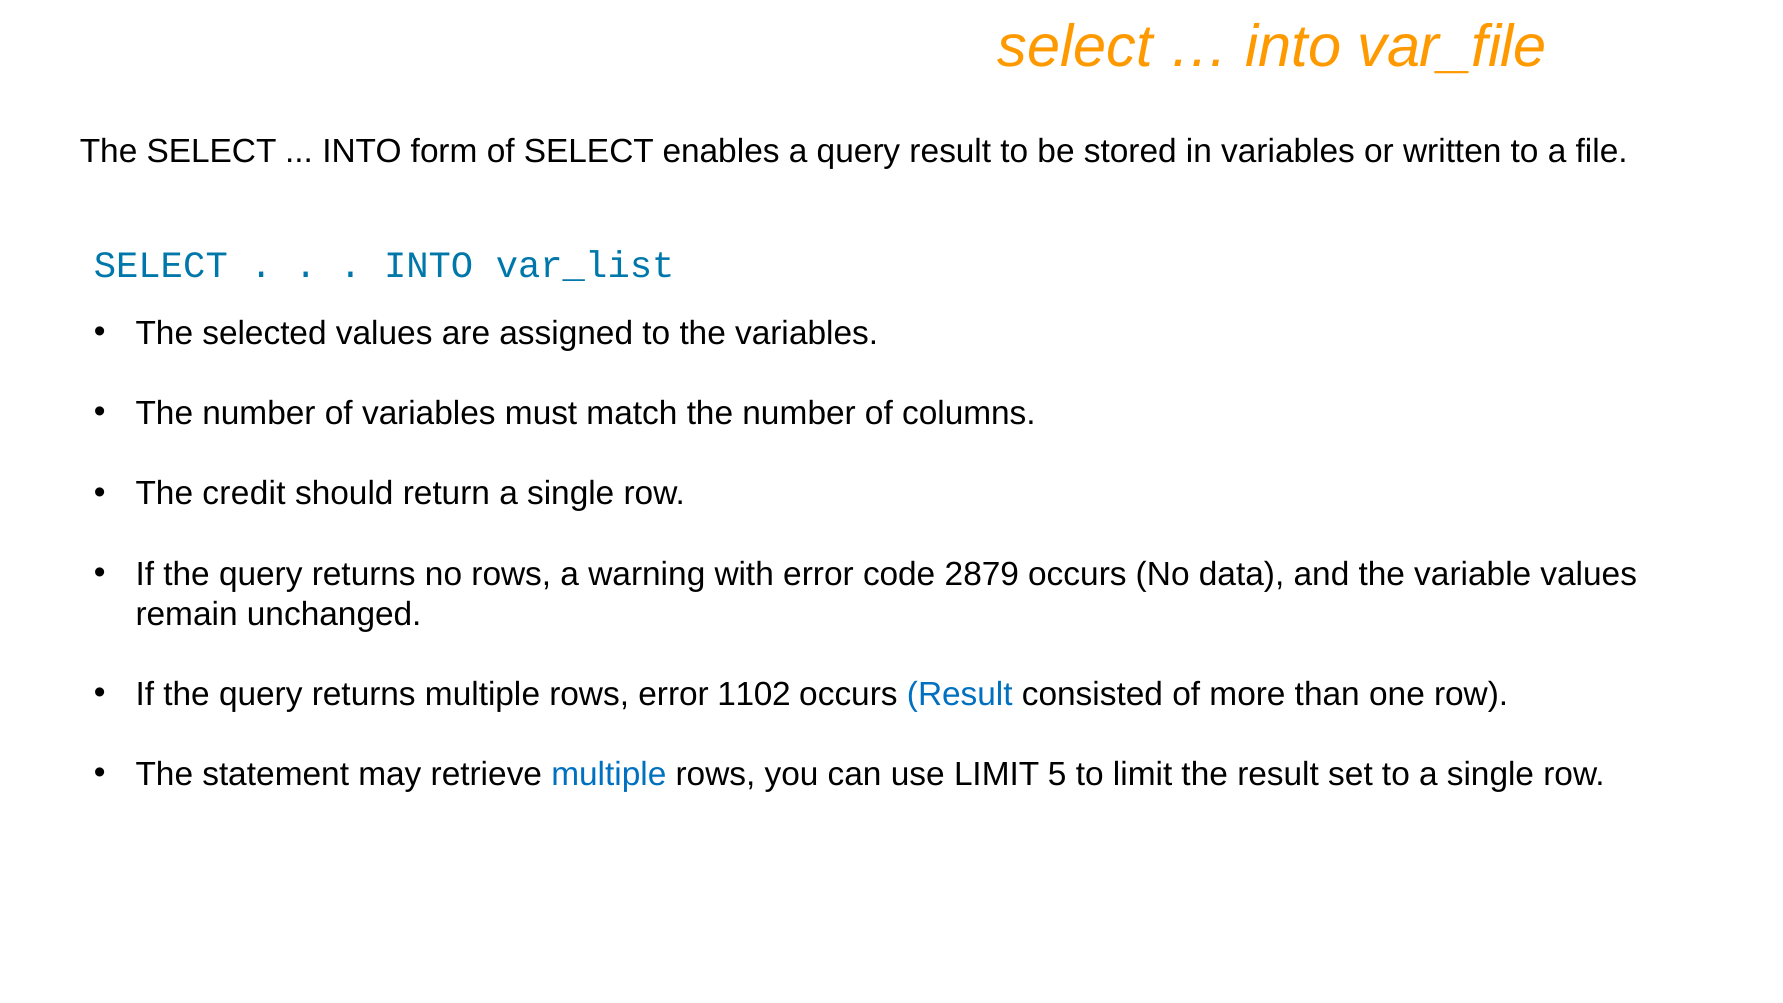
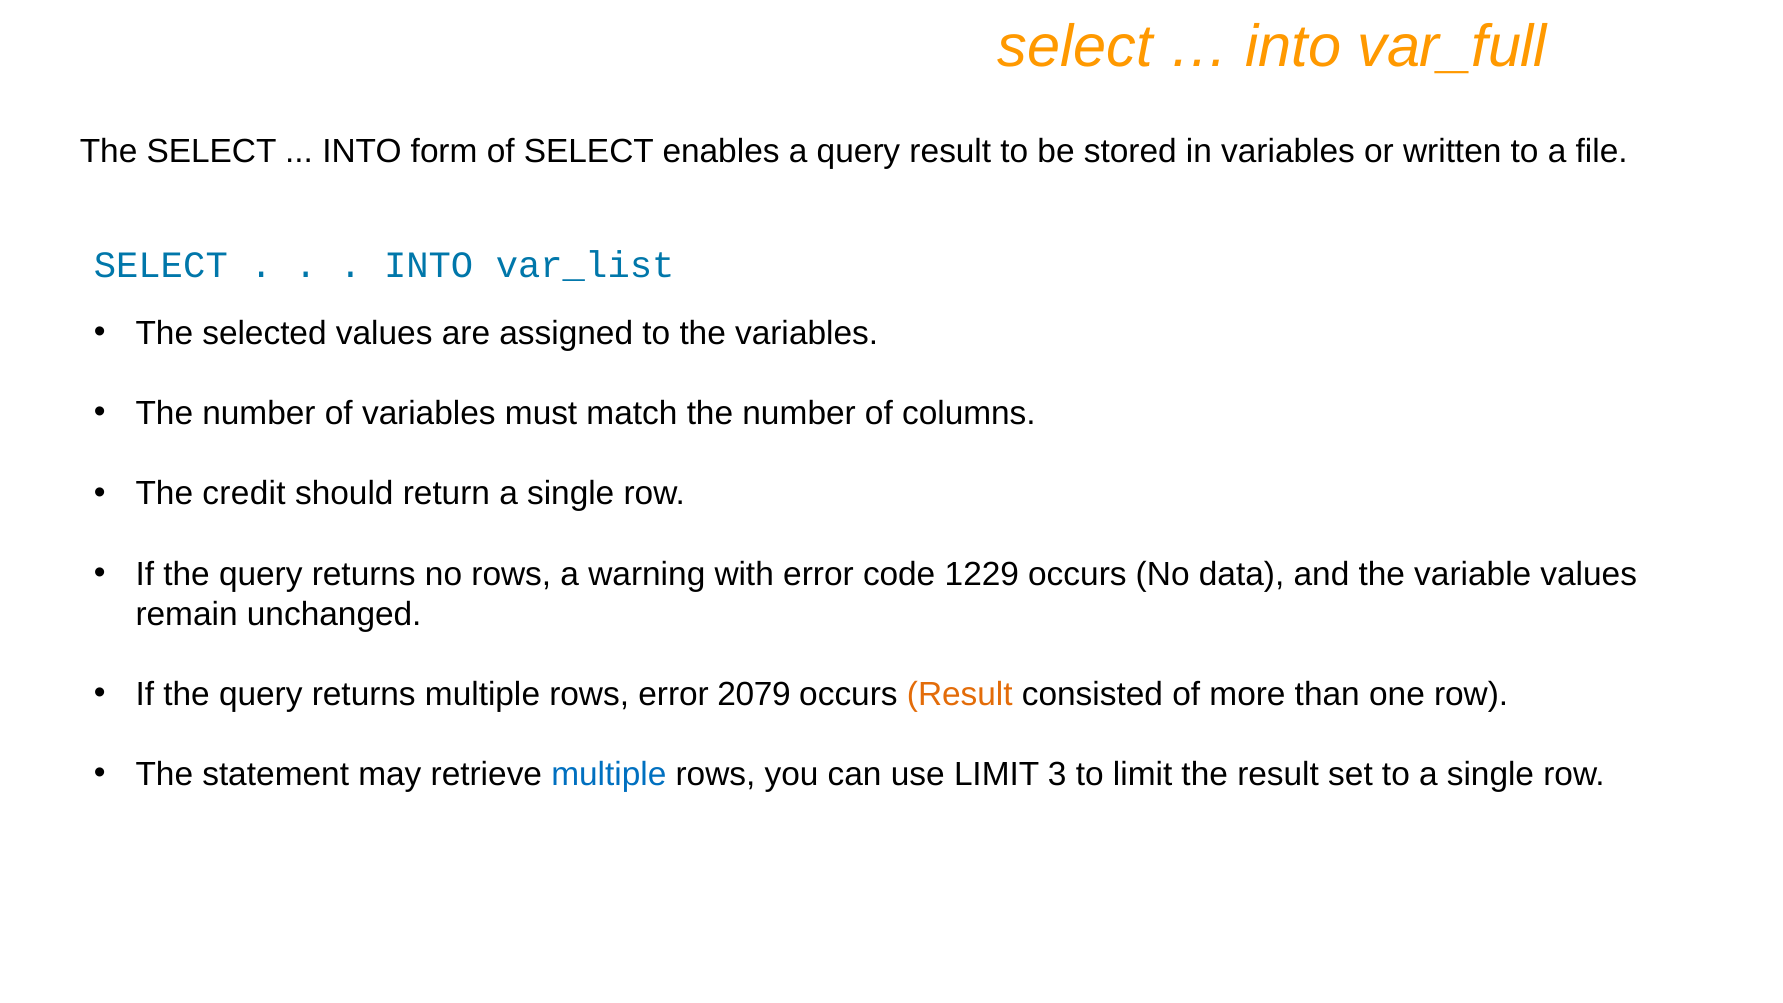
var_file: var_file -> var_full (1452, 46)
2879: 2879 -> 1229 (982, 574)
1102: 1102 -> 2079 (754, 694)
Result colour: blue -> orange (960, 694)
5: 5 -> 3 (1057, 775)
